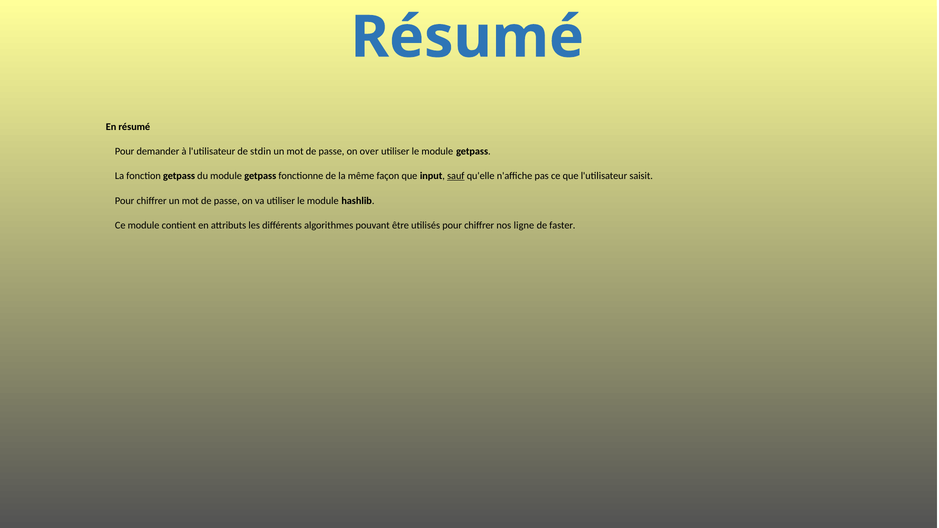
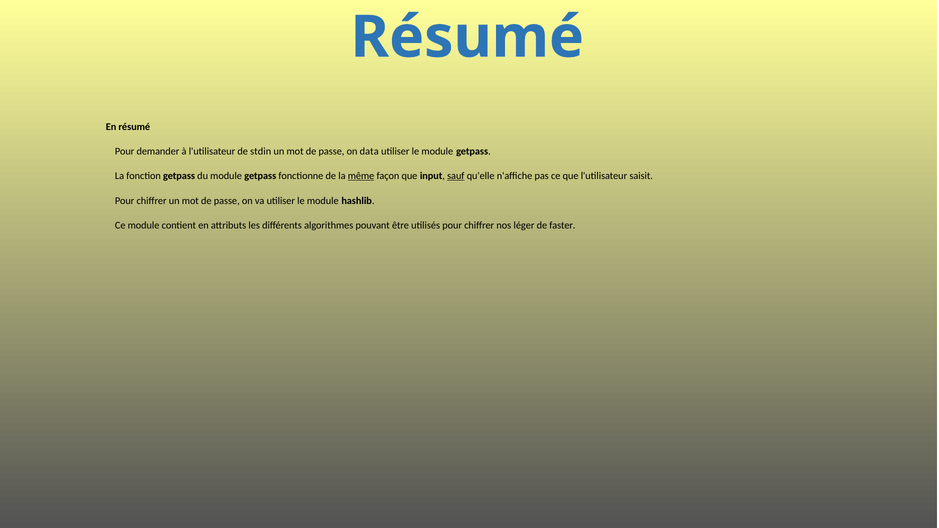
over: over -> data (369, 151)
même underline: none -> present (361, 176)
ligne: ligne -> léger (524, 225)
